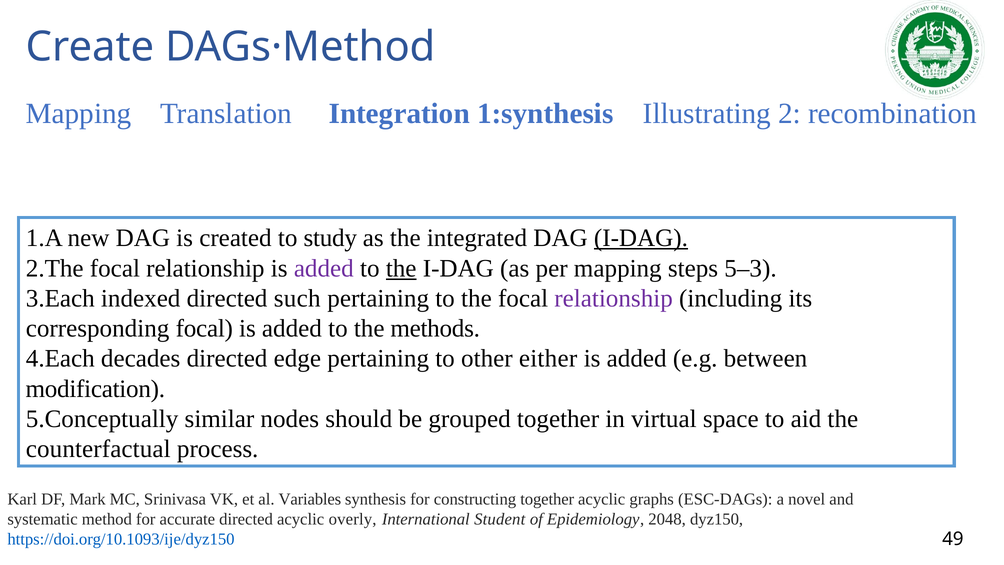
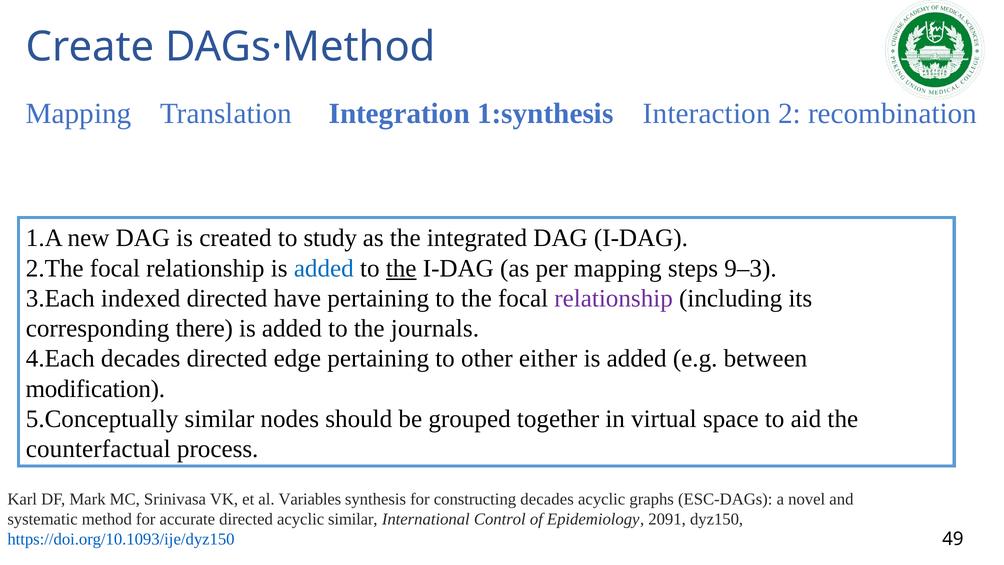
Illustrating: Illustrating -> Interaction (707, 113)
I-DAG underline: present -> none (641, 238)
added colour: purple -> blue (324, 268)
5–3: 5–3 -> 9–3 (751, 268)
such: such -> have (297, 298)
corresponding focal: focal -> there (204, 328)
methods: methods -> journals (435, 328)
constructing together: together -> decades (547, 499)
acyclic overly: overly -> similar (353, 519)
Student: Student -> Control (500, 519)
2048: 2048 -> 2091 (667, 519)
